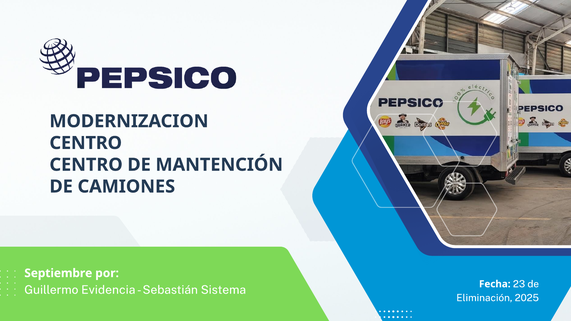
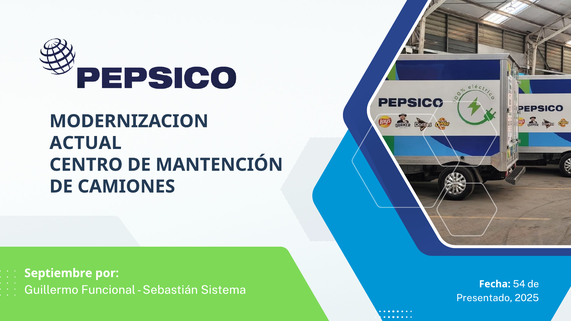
CENTRO: CENTRO -> ACTUAL (86, 143)
Evidencia: Evidencia -> Funcional (108, 290)
23: 23 -> 54 (519, 284)
Eliminación: Eliminación -> Presentado (484, 298)
